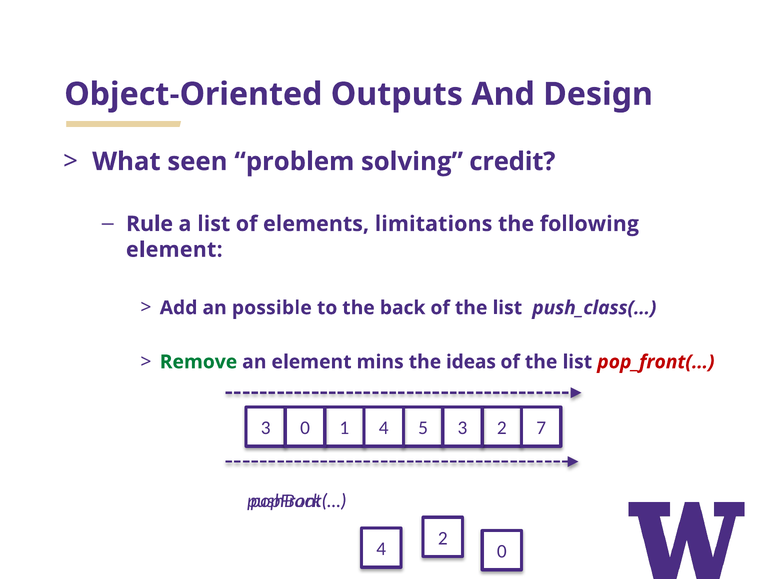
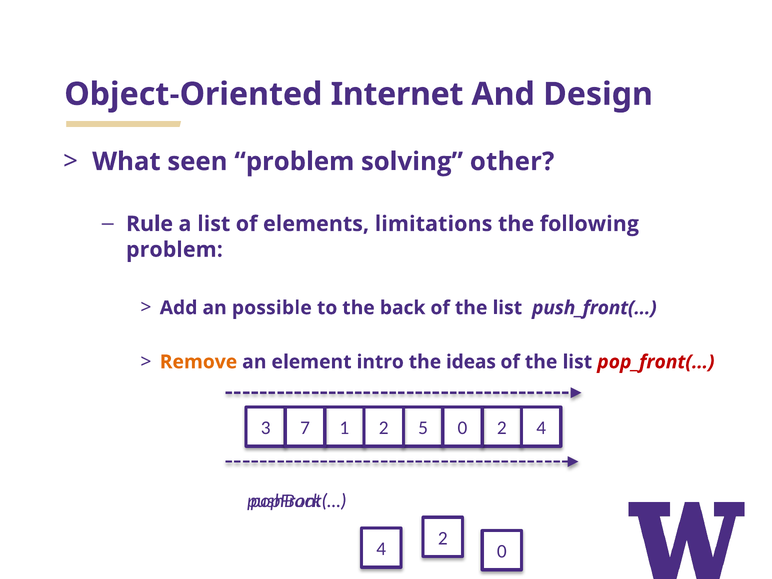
Outputs: Outputs -> Internet (397, 94)
credit: credit -> other (512, 162)
element: element -> problem (174, 250)
push_class(…: push_class(… -> push_front(… (594, 308)
Remove colour: green -> orange (198, 362)
mins: mins -> intro (380, 362)
3 0: 0 -> 7 (305, 428)
1 4: 4 -> 2 (384, 428)
5 3: 3 -> 0 (462, 428)
7: 7 -> 4 (541, 428)
